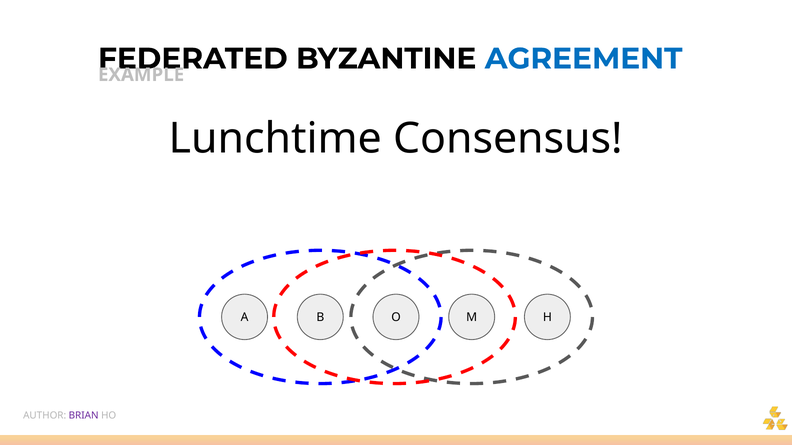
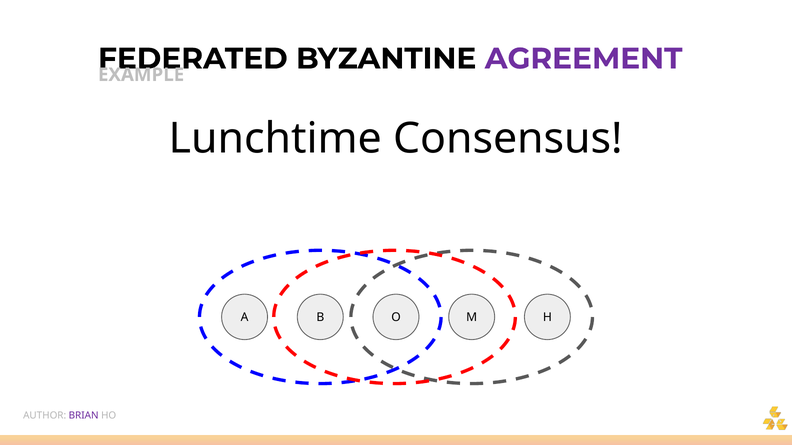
AGREEMENT colour: blue -> purple (584, 59)
